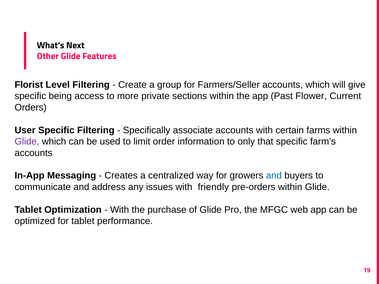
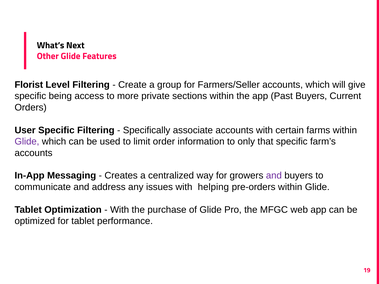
Past Flower: Flower -> Buyers (311, 96)
and colour: blue -> purple (274, 176)
friendly: friendly -> helping (213, 187)
